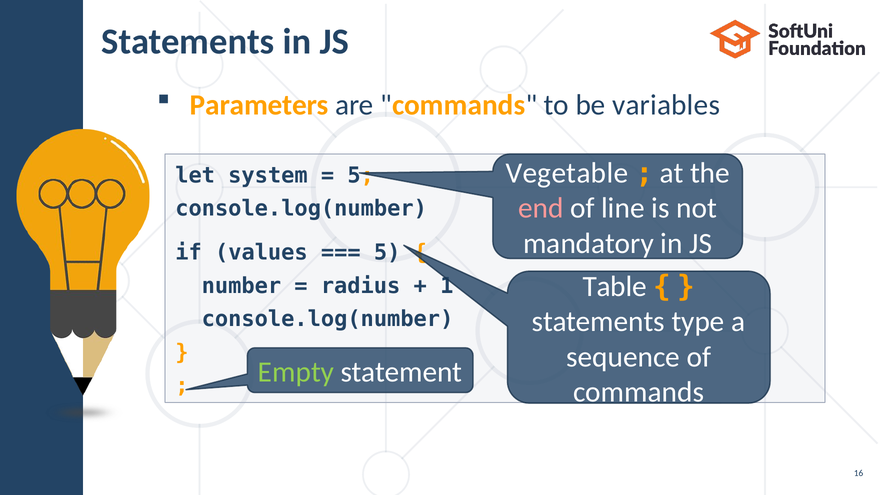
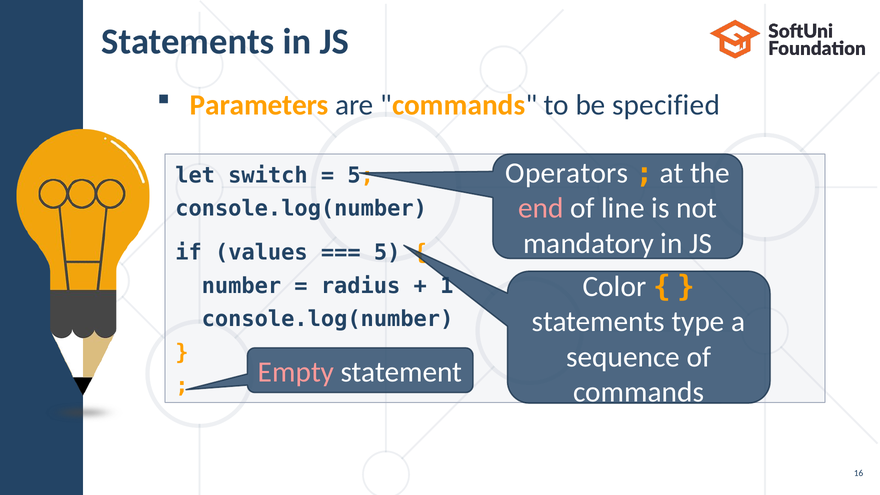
variables: variables -> specified (666, 105)
Vegetable: Vegetable -> Operators (567, 173)
system: system -> switch (268, 175)
Table: Table -> Color (614, 286)
Empty colour: light green -> pink (296, 372)
